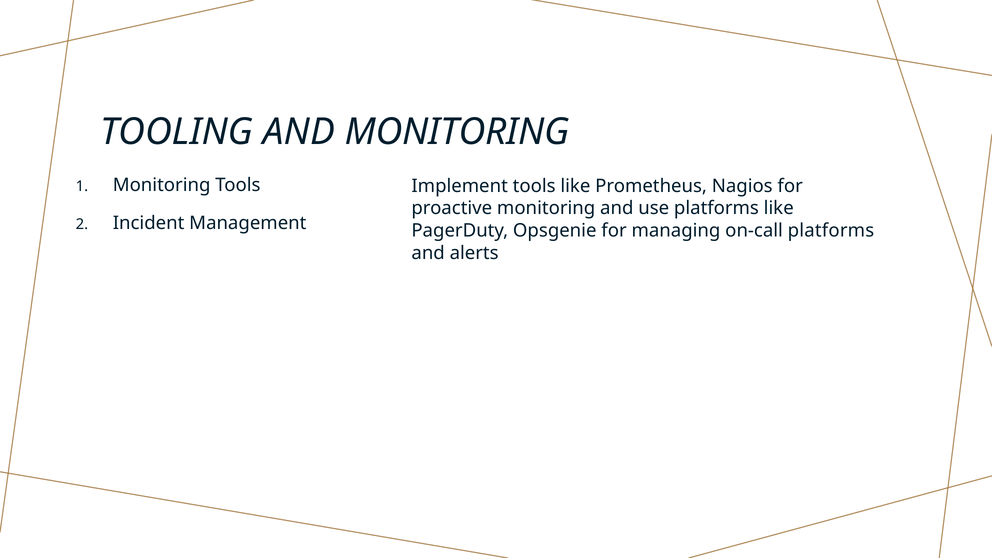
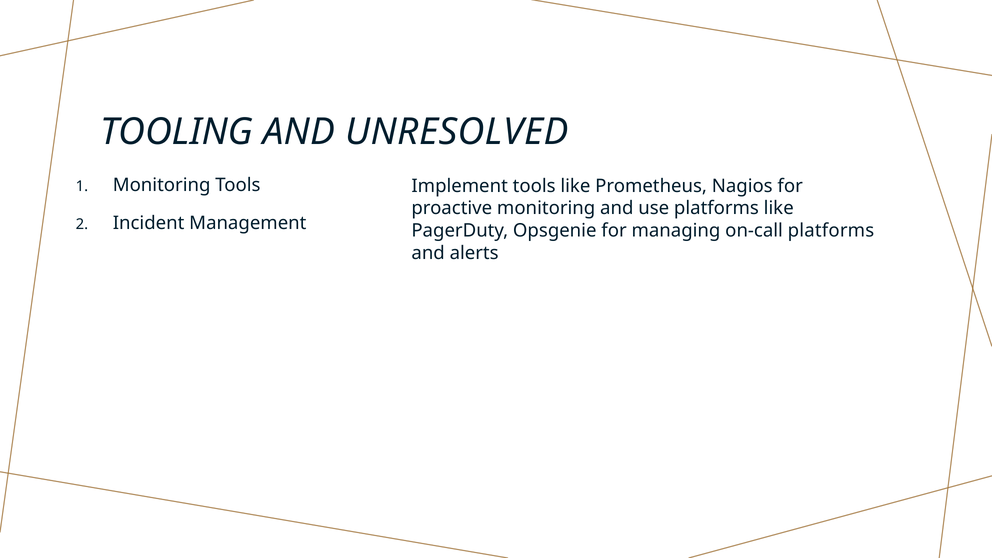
AND MONITORING: MONITORING -> UNRESOLVED (457, 132)
